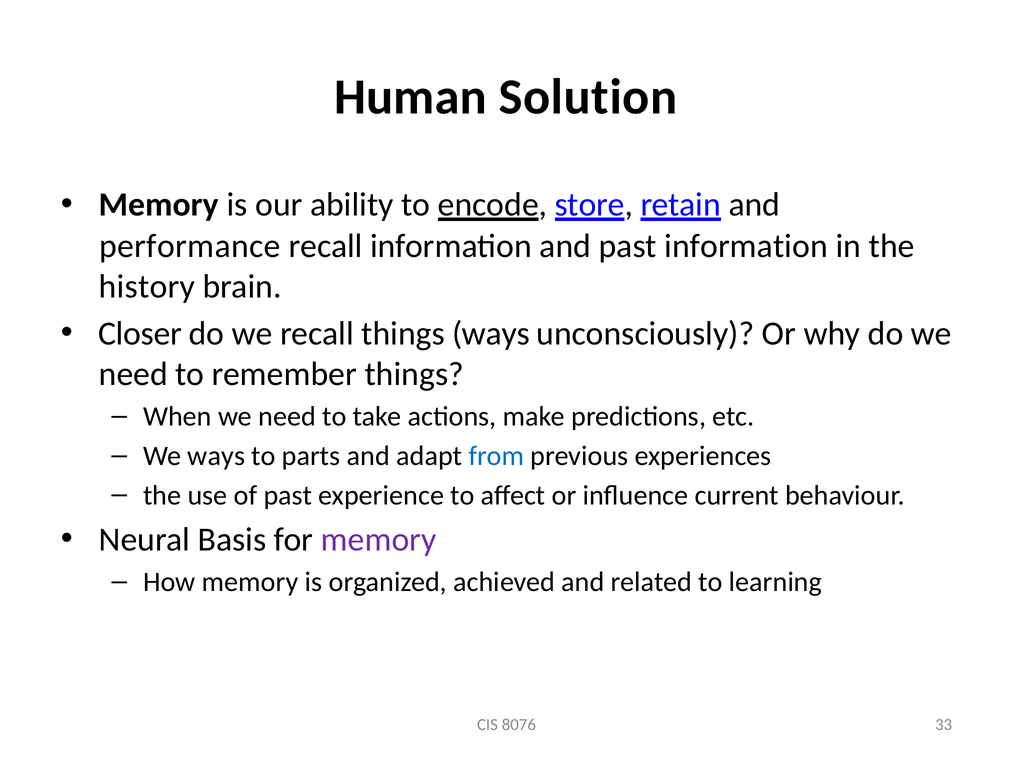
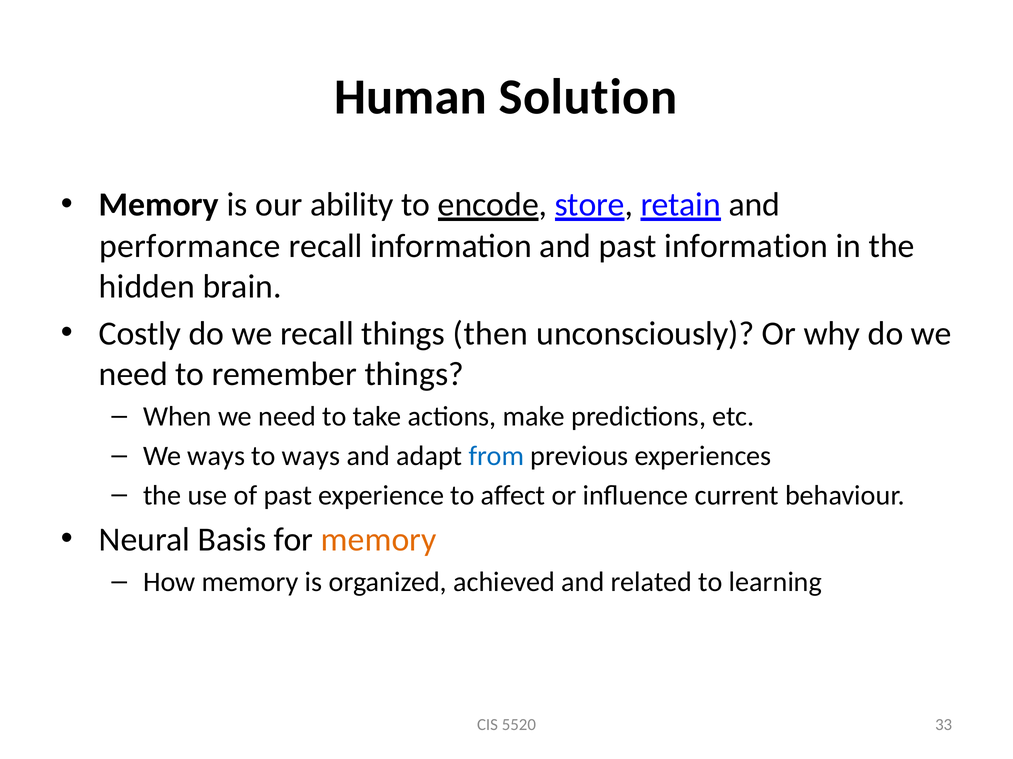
history: history -> hidden (147, 287)
Closer: Closer -> Costly (140, 334)
things ways: ways -> then (491, 334)
to parts: parts -> ways (311, 456)
memory colour: purple -> orange (379, 540)
8076: 8076 -> 5520 (519, 725)
